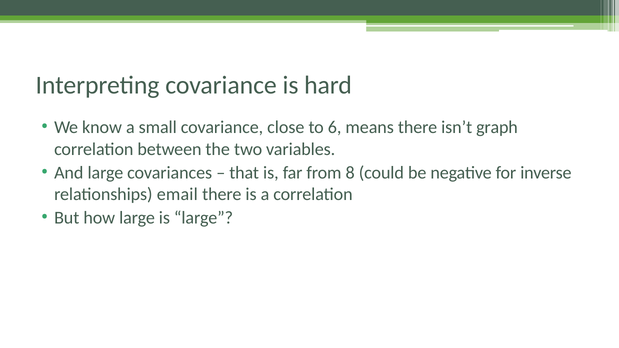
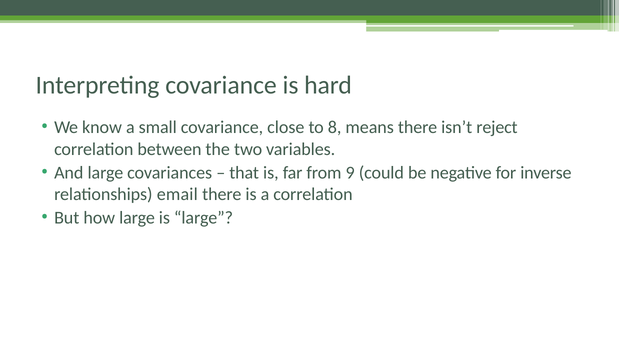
6: 6 -> 8 (335, 127)
graph: graph -> reject (497, 127)
8: 8 -> 9 (350, 173)
